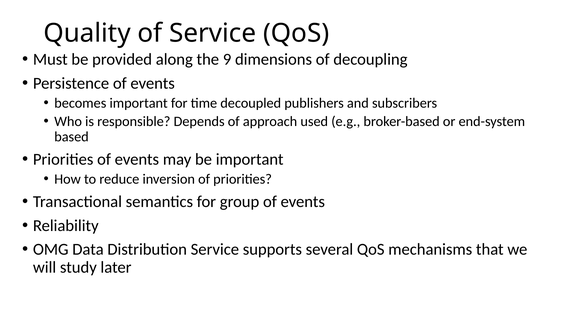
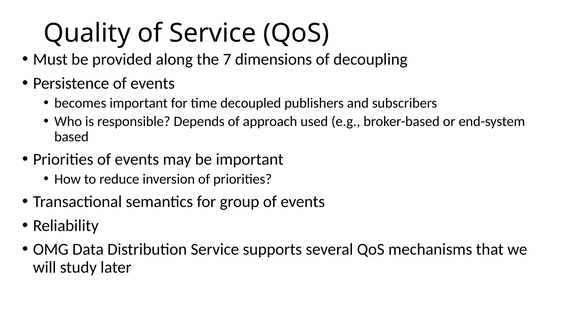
9: 9 -> 7 (227, 59)
